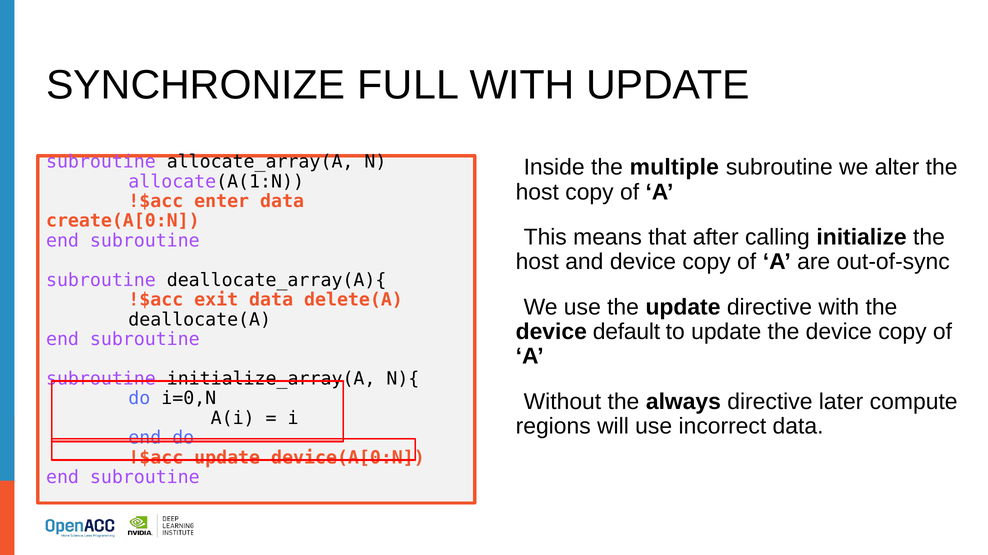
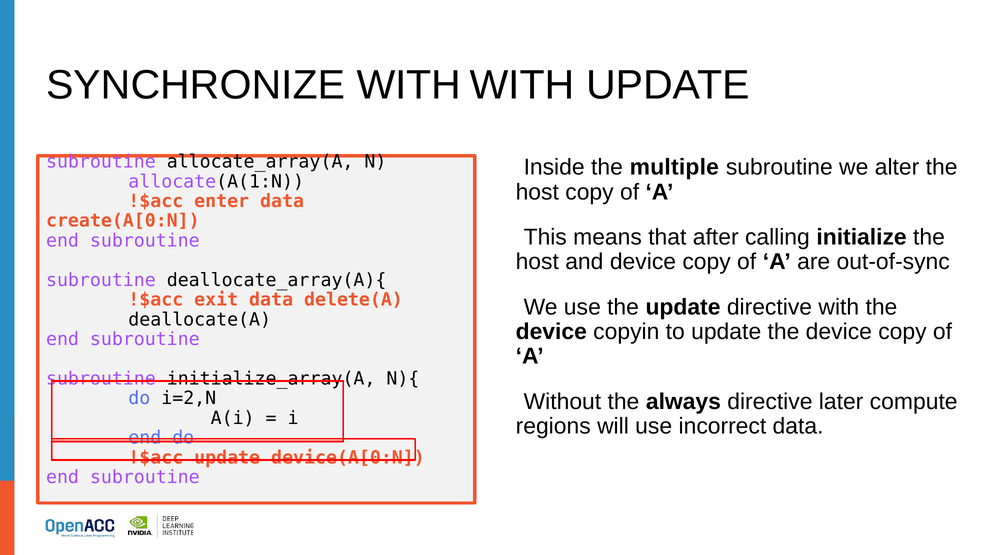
SYNCHRONIZE FULL: FULL -> WITH (409, 85)
default: default -> copyin (626, 332)
i=0,N: i=0,N -> i=2,N (189, 399)
